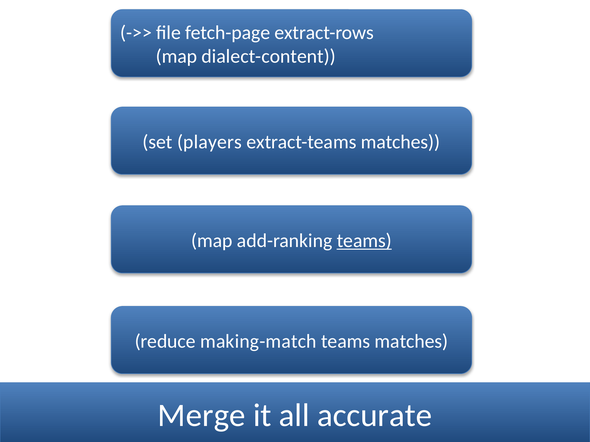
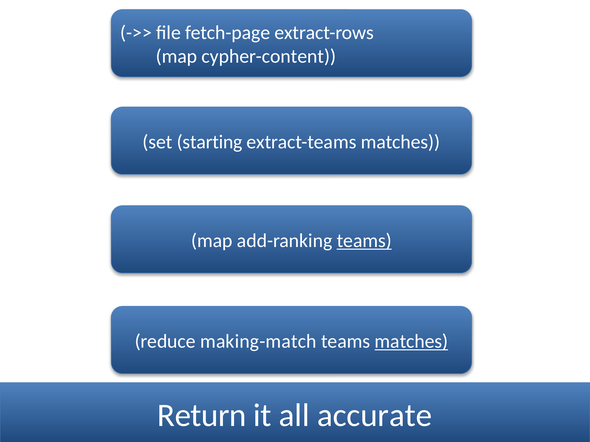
dialect-content: dialect-content -> cypher-content (269, 56)
players: players -> starting (210, 142)
matches underline: none -> present (411, 342)
Merge: Merge -> Return (202, 416)
